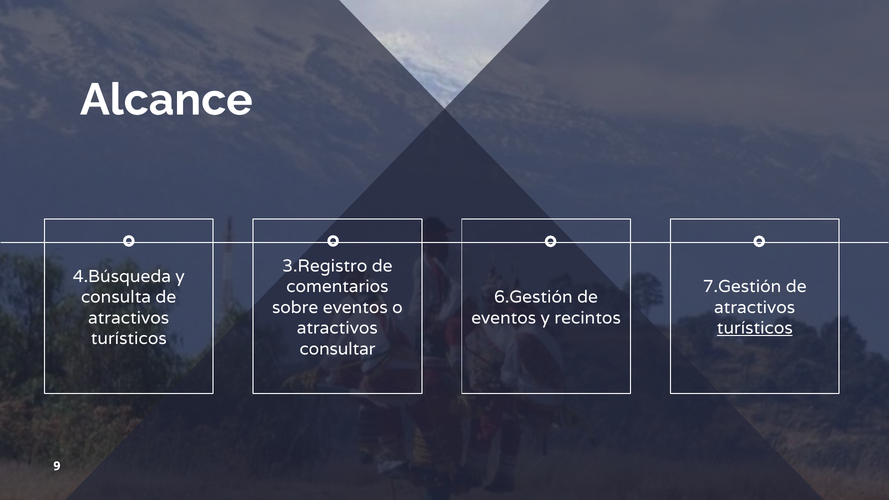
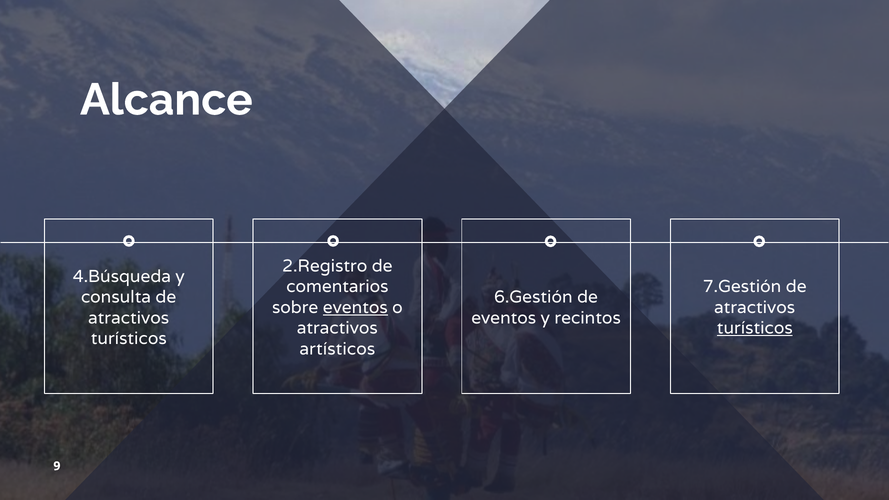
3.Registro: 3.Registro -> 2.Registro (325, 266)
eventos underline: none -> present (355, 308)
consultar: consultar -> artísticos (337, 349)
